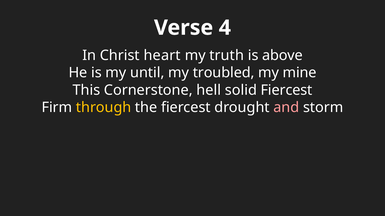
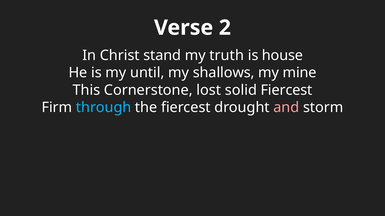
4: 4 -> 2 (225, 28)
heart: heart -> stand (162, 56)
above: above -> house (282, 56)
troubled: troubled -> shallows (224, 73)
hell: hell -> lost (209, 90)
through colour: yellow -> light blue (104, 108)
